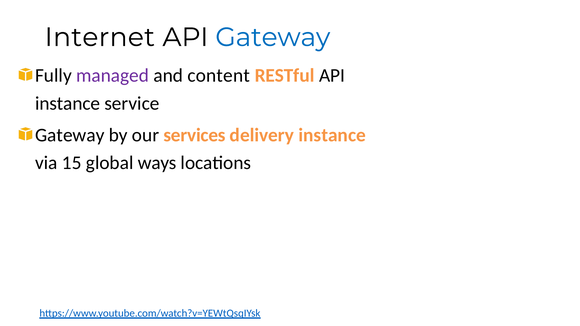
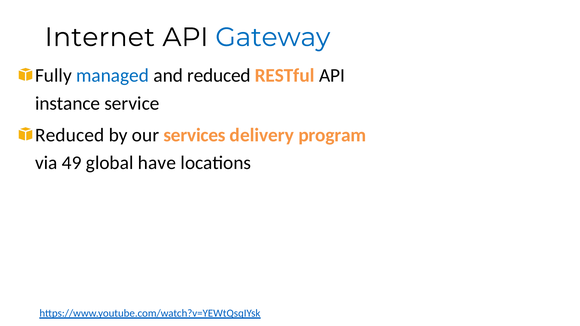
managed colour: purple -> blue (113, 76)
and content: content -> reduced (219, 76)
Gateway: Gateway -> Reduced (70, 135)
delivery instance: instance -> program (332, 135)
15: 15 -> 49 (72, 163)
ways: ways -> have (157, 163)
